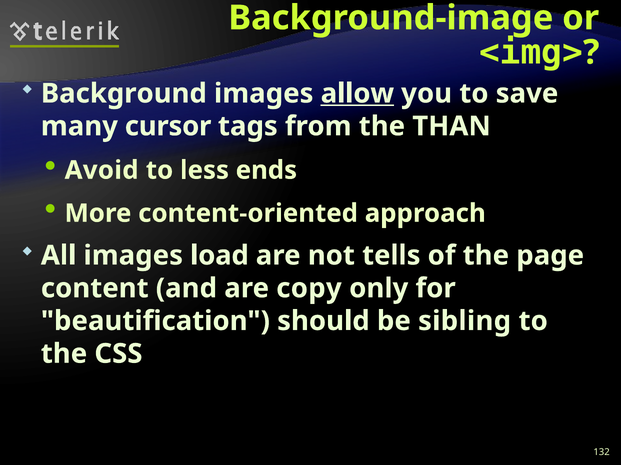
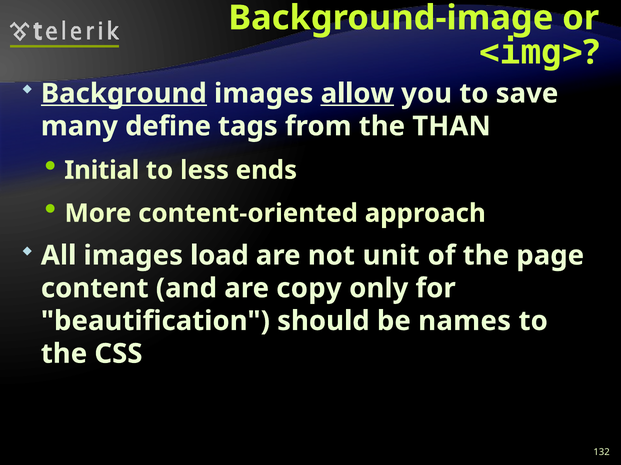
Background underline: none -> present (124, 94)
cursor: cursor -> define (168, 126)
Avoid: Avoid -> Initial (102, 171)
tells: tells -> unit (391, 256)
sibling: sibling -> names (465, 321)
